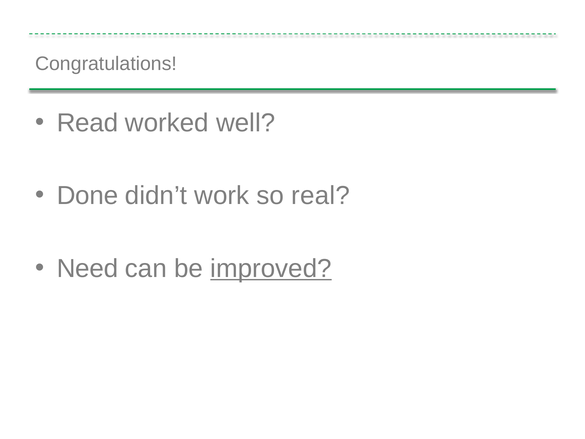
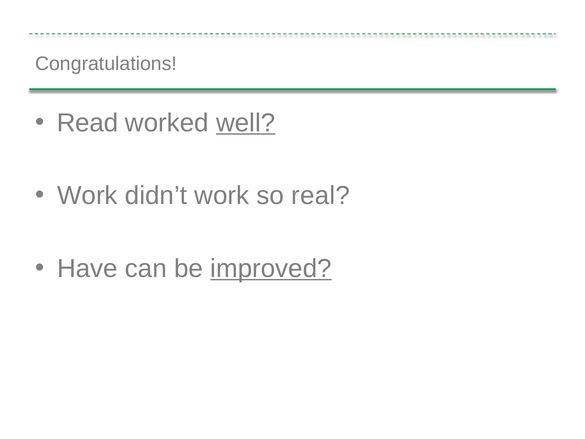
well underline: none -> present (246, 123)
Done: Done -> Work (87, 196)
Need: Need -> Have (87, 268)
